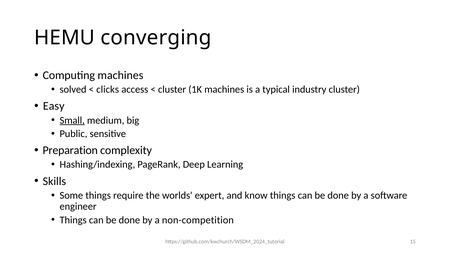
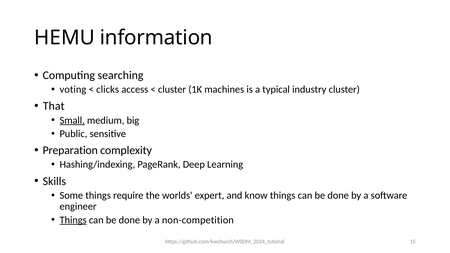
converging: converging -> information (156, 38)
Computing machines: machines -> searching (120, 75)
solved: solved -> voting (73, 90)
Easy: Easy -> That (54, 106)
Things underline: none -> present (73, 220)
